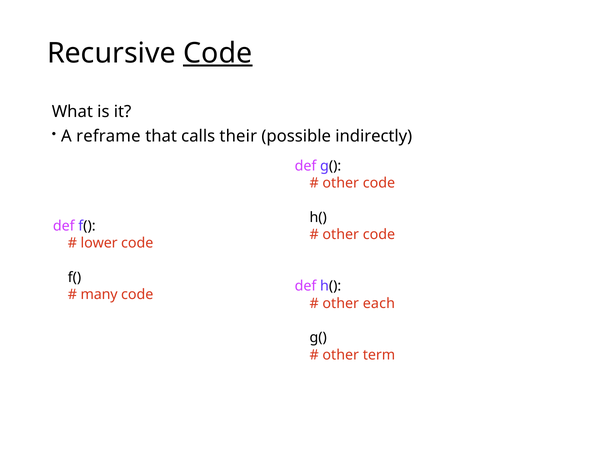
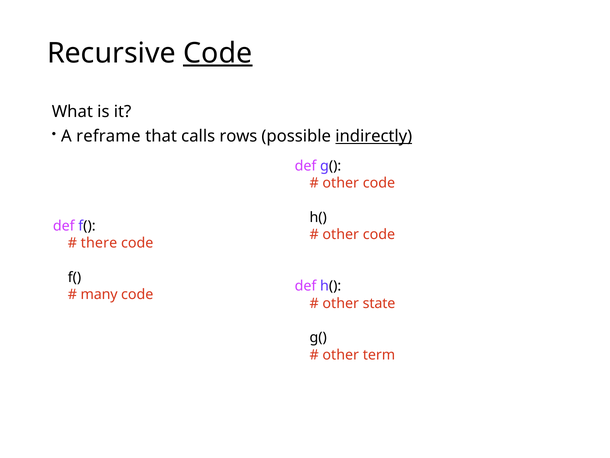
their: their -> rows (238, 136)
indirectly underline: none -> present (374, 136)
lower: lower -> there (99, 243)
each: each -> state (379, 303)
